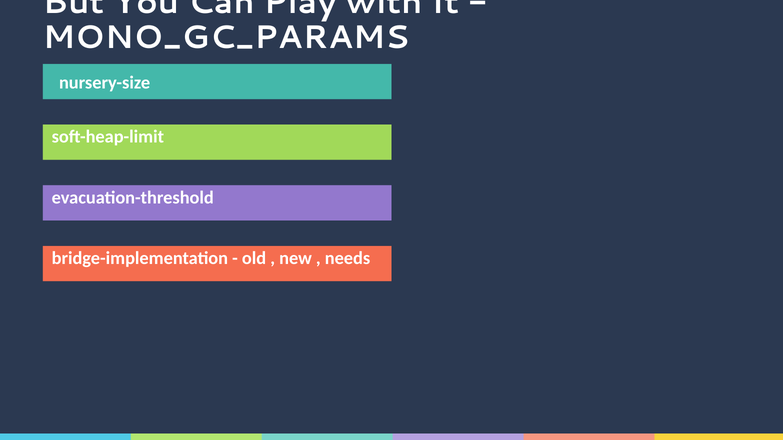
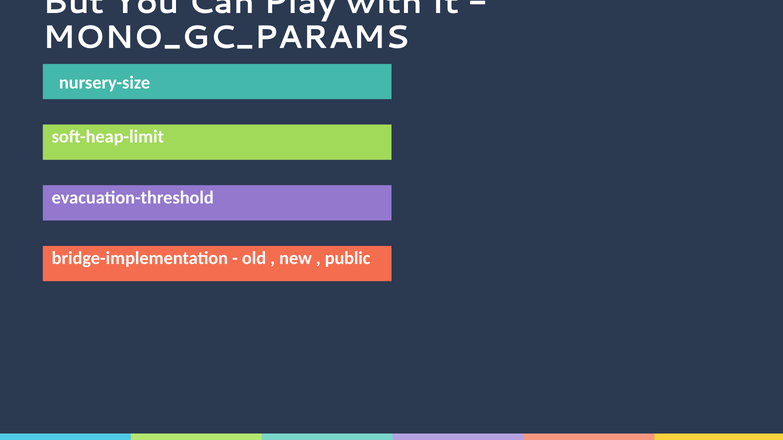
needs: needs -> public (348, 259)
